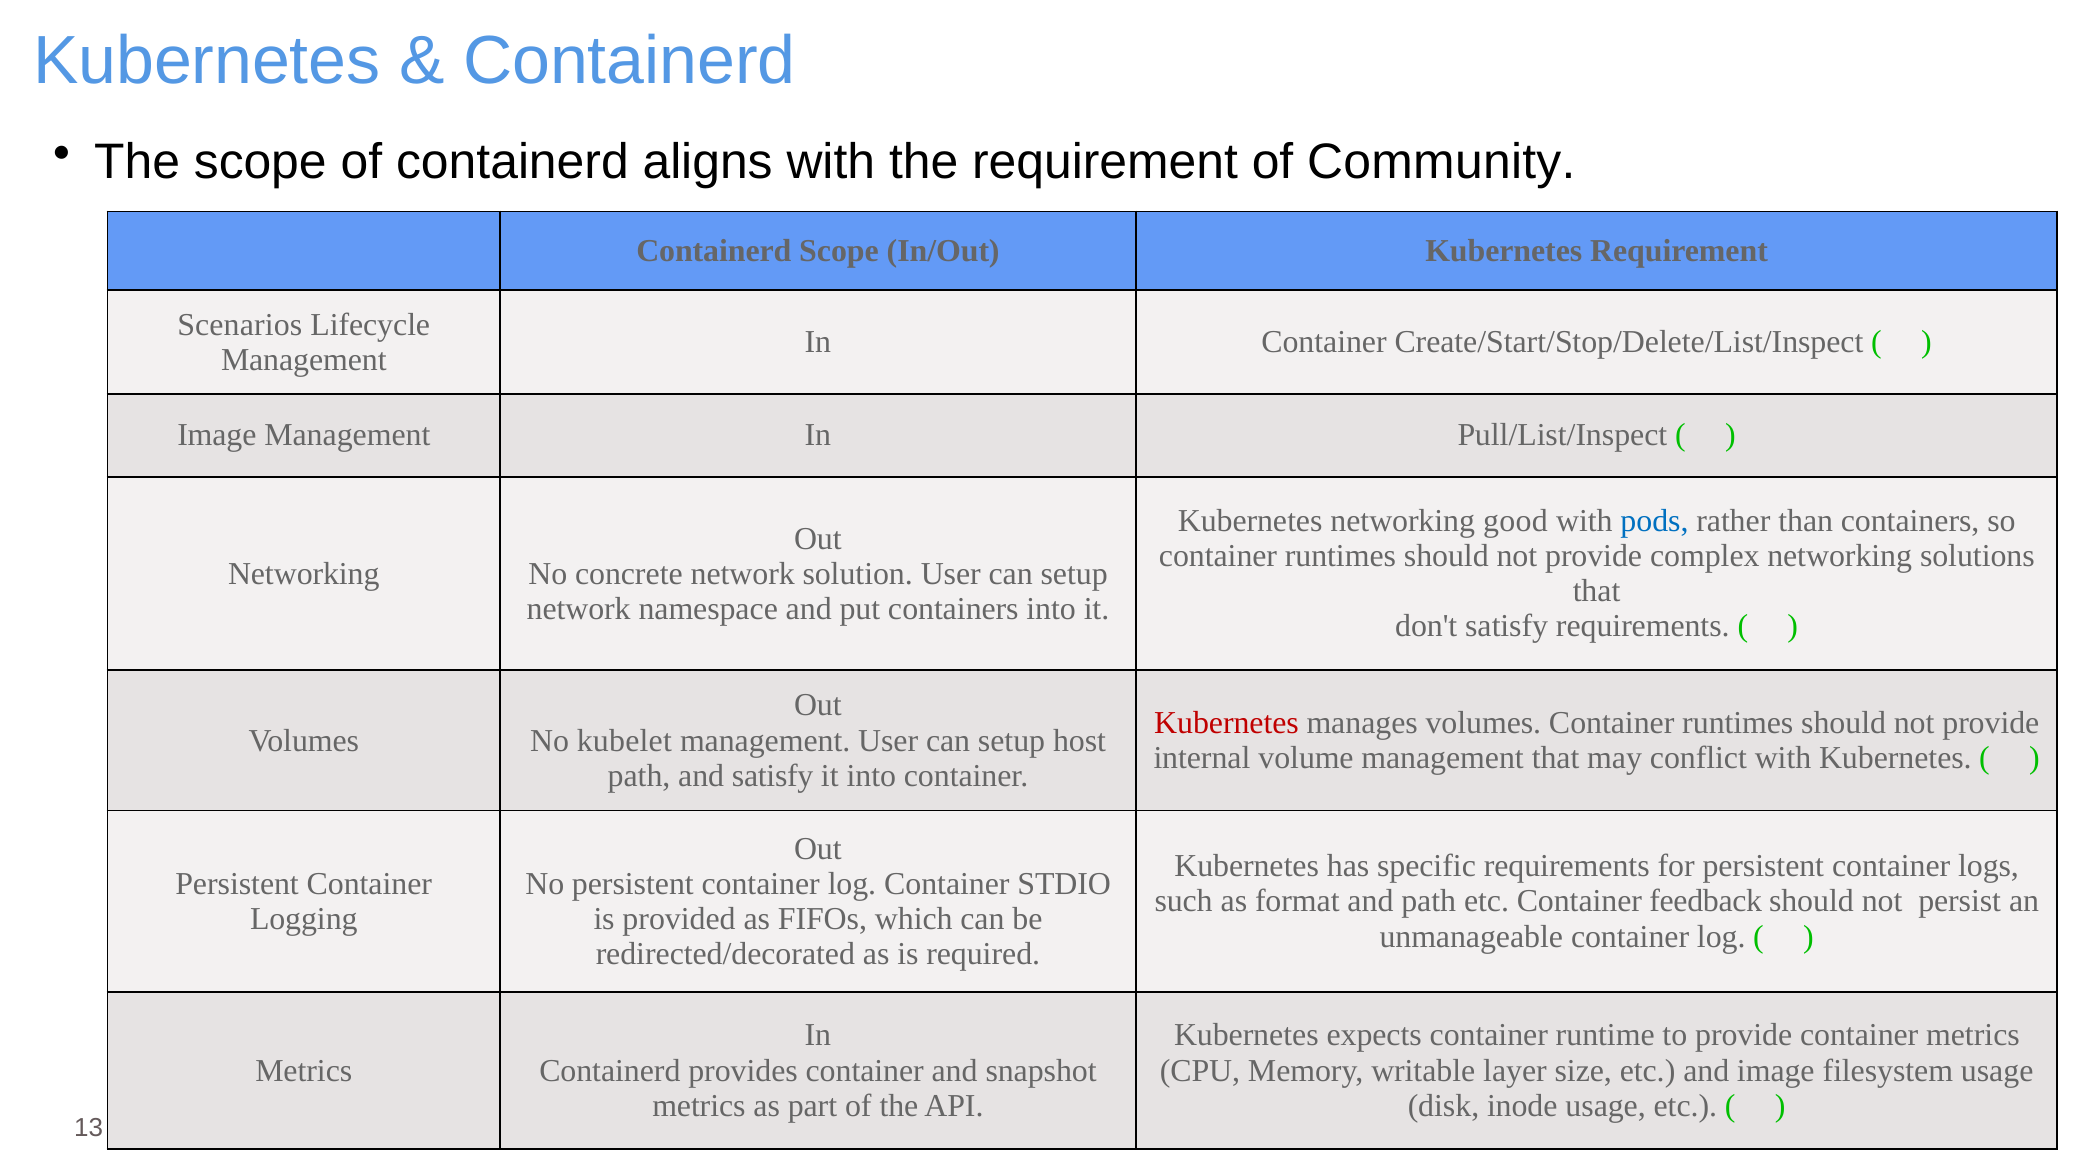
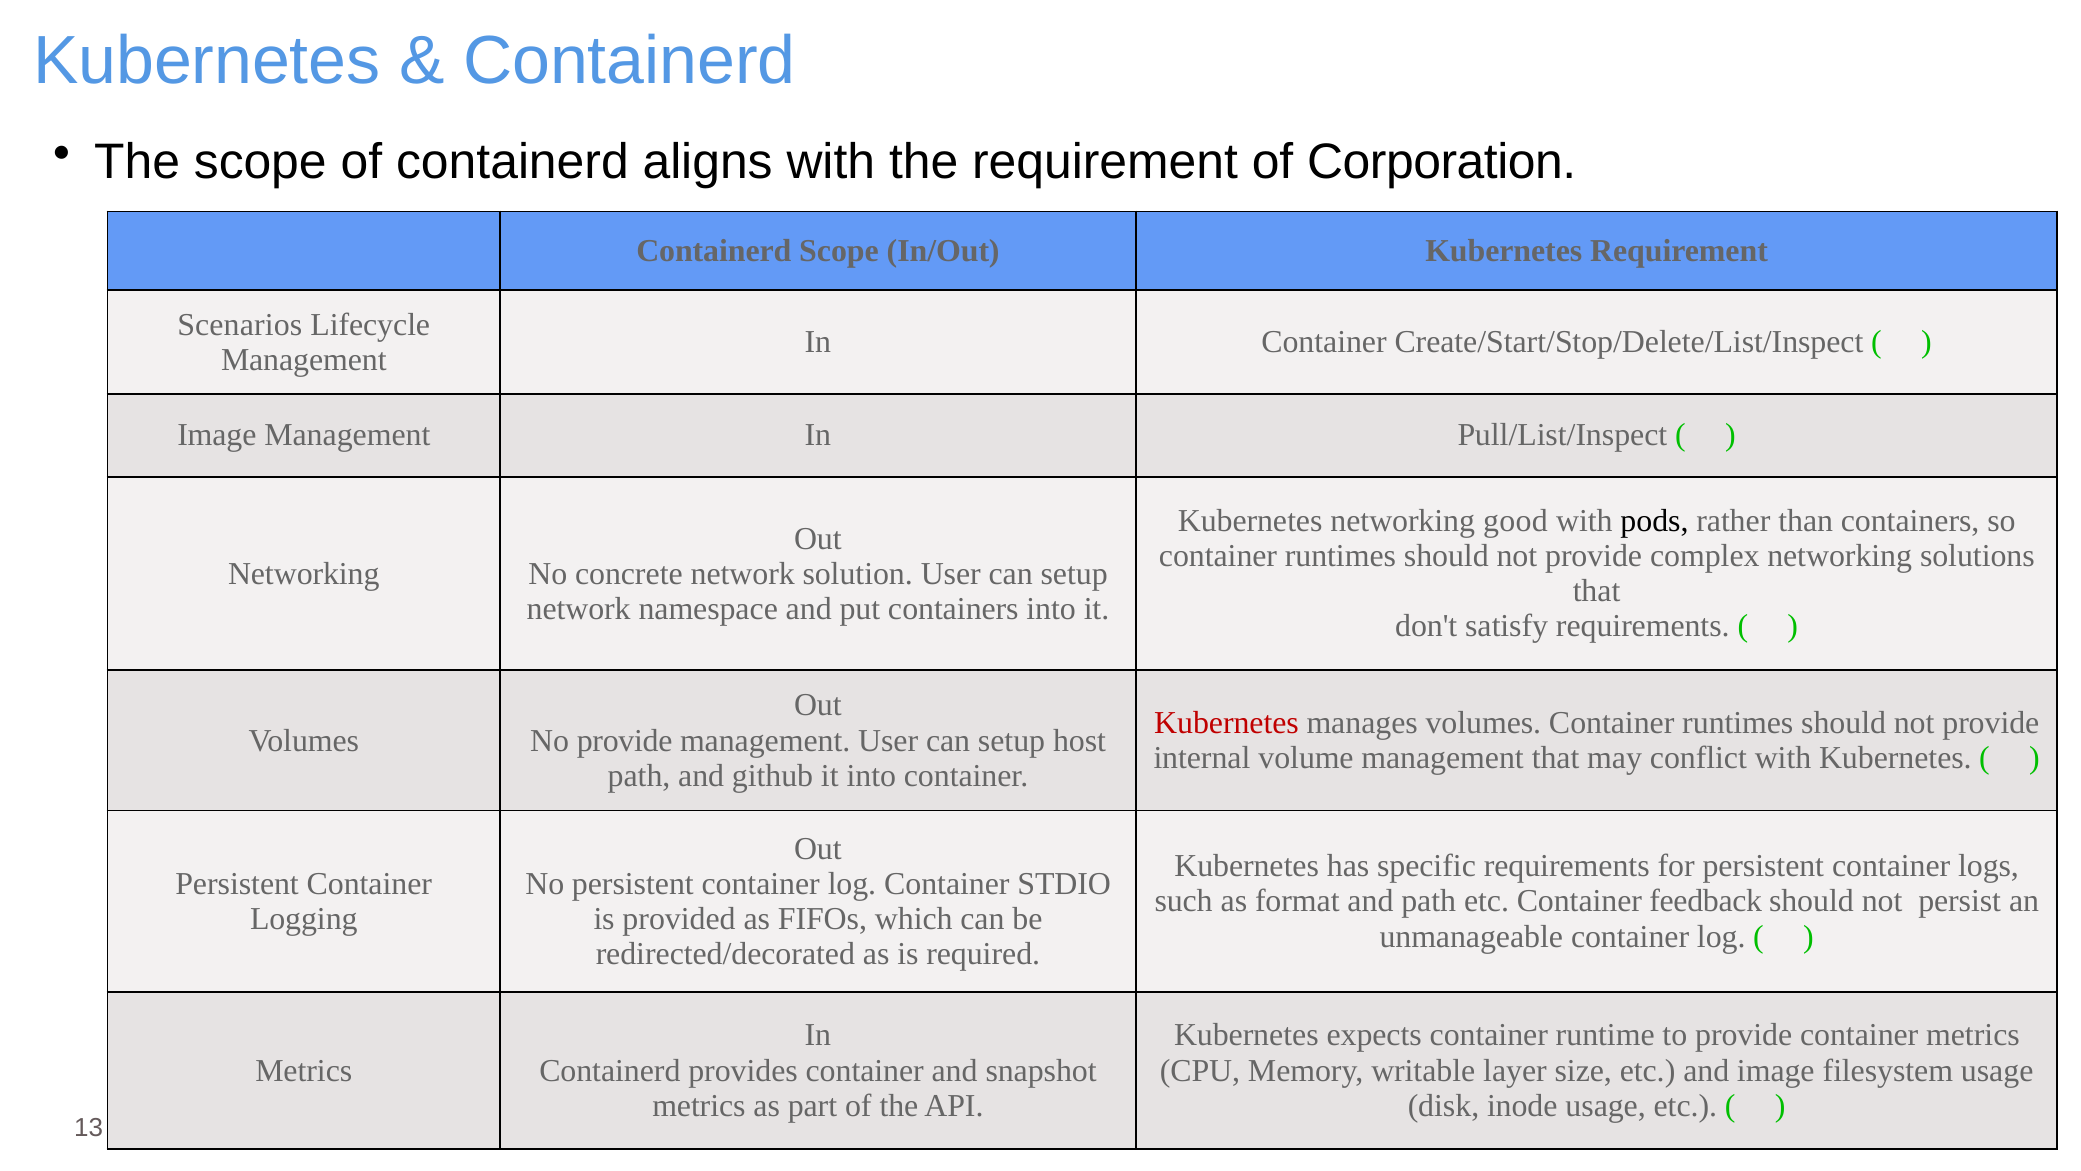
Community: Community -> Corporation (1442, 162)
pods colour: blue -> black (1655, 521)
No kubelet: kubelet -> provide (625, 740)
and satisfy: satisfy -> github (773, 775)
